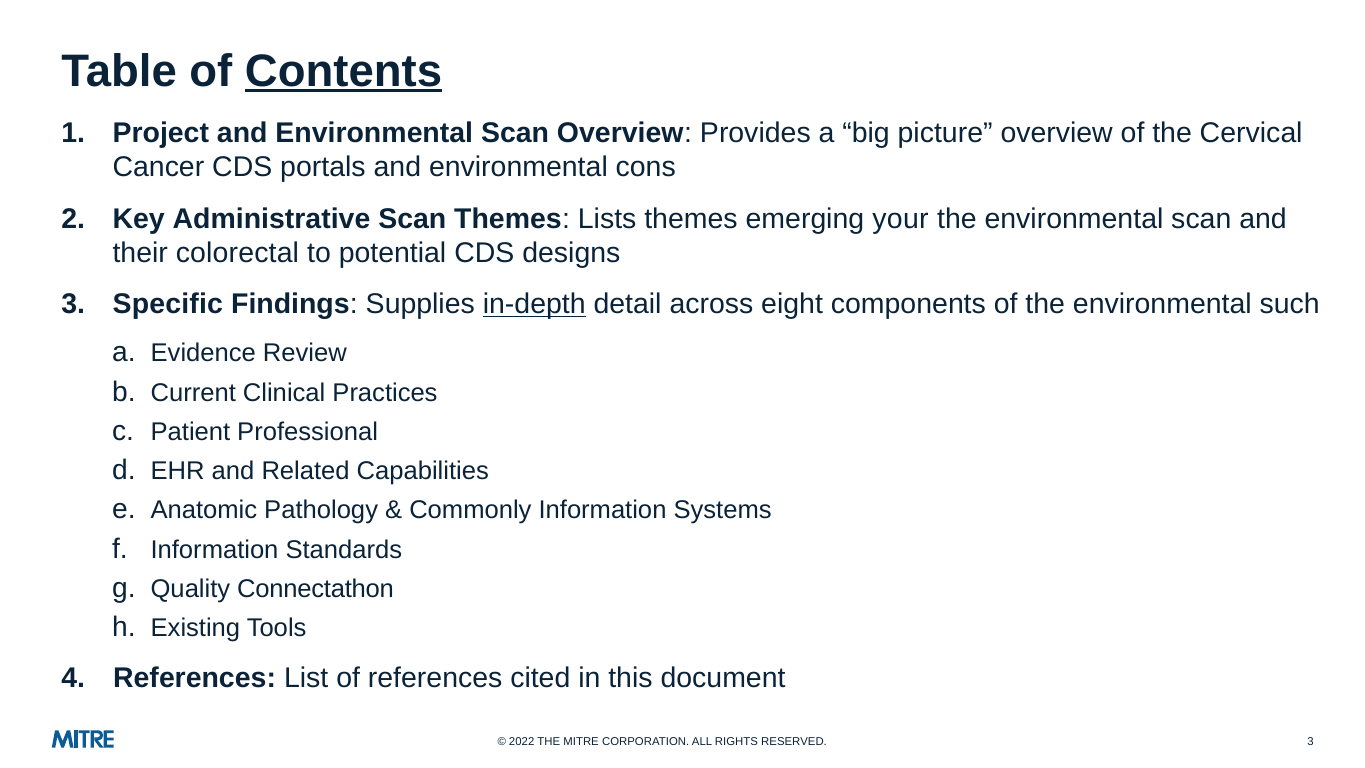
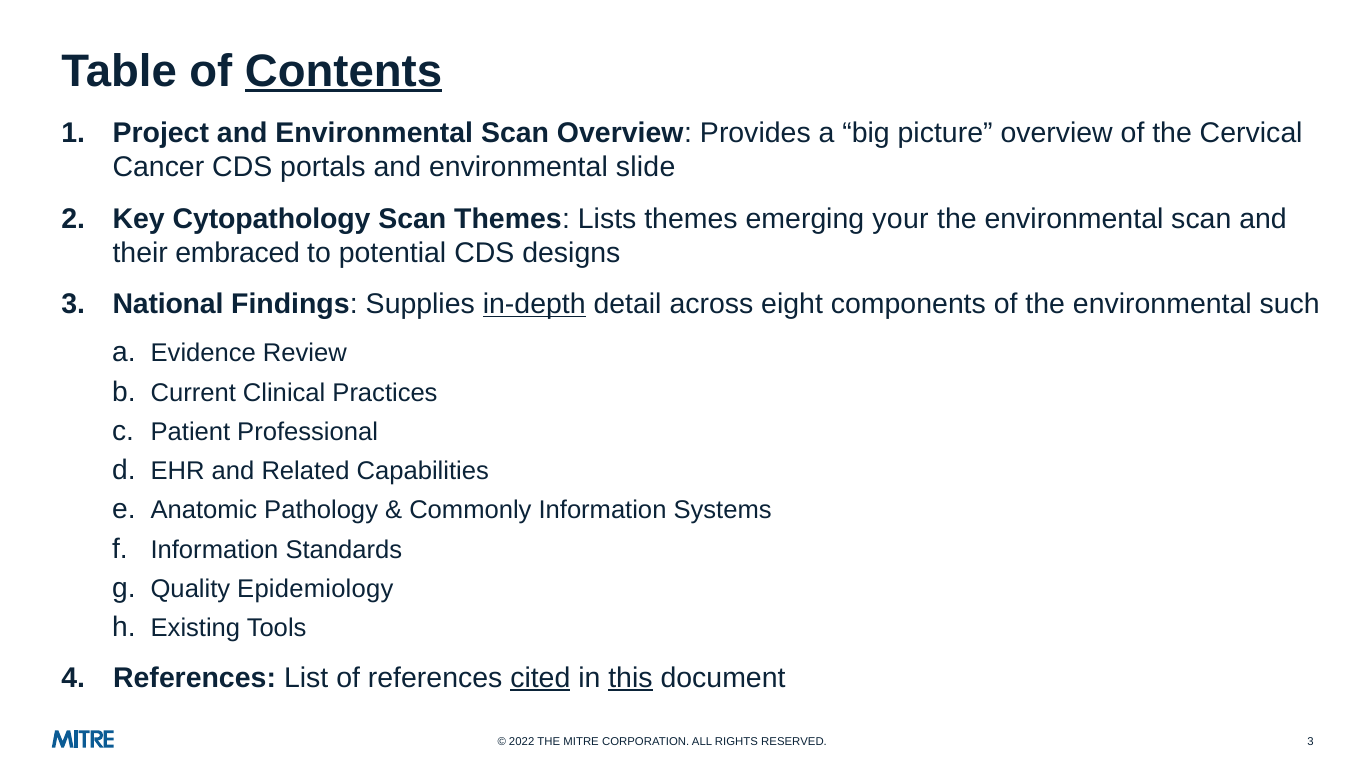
cons: cons -> slide (646, 167)
Administrative: Administrative -> Cytopathology (272, 219)
colorectal: colorectal -> embraced (238, 253)
Specific: Specific -> National (168, 304)
Connectathon: Connectathon -> Epidemiology (315, 589)
cited underline: none -> present (540, 678)
this underline: none -> present (630, 678)
